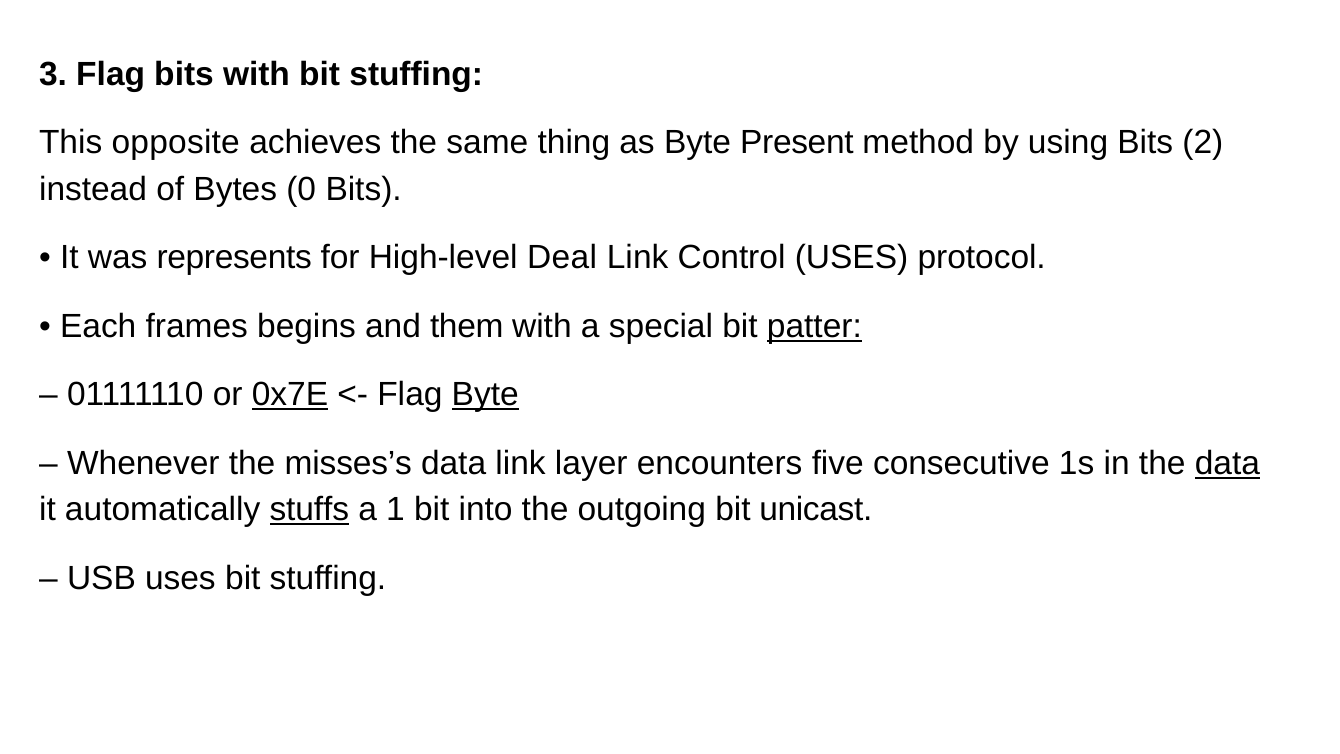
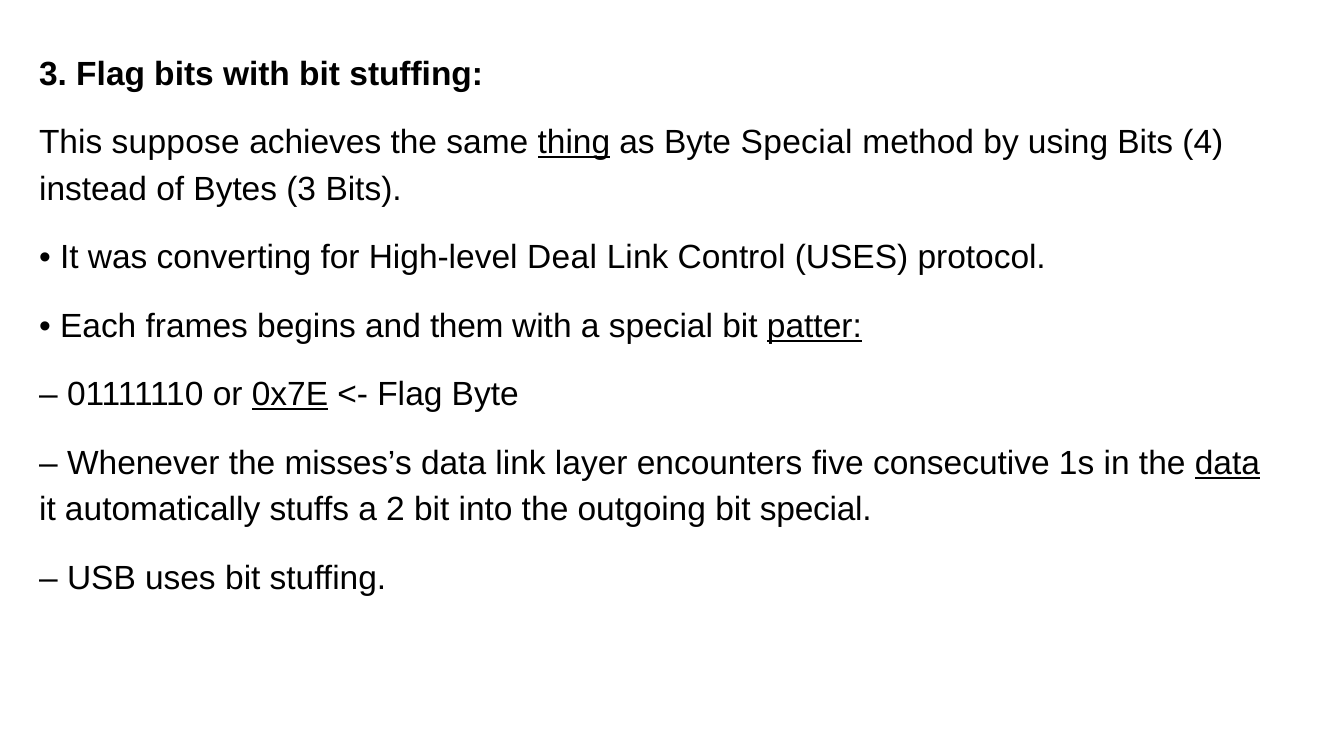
opposite: opposite -> suppose (176, 143)
thing underline: none -> present (574, 143)
Byte Present: Present -> Special (797, 143)
2: 2 -> 4 (1203, 143)
Bytes 0: 0 -> 3 (301, 189)
represents: represents -> converting (234, 257)
Byte underline: present -> none (485, 395)
stuffs underline: present -> none (309, 509)
1: 1 -> 2 (395, 509)
bit unicast: unicast -> special (816, 509)
